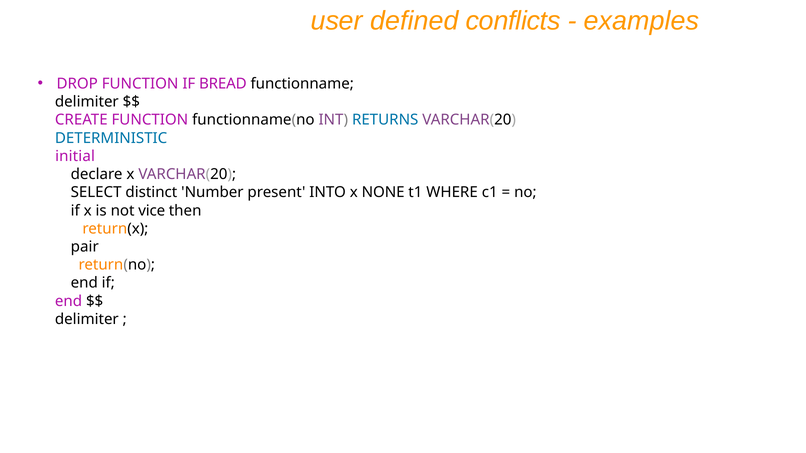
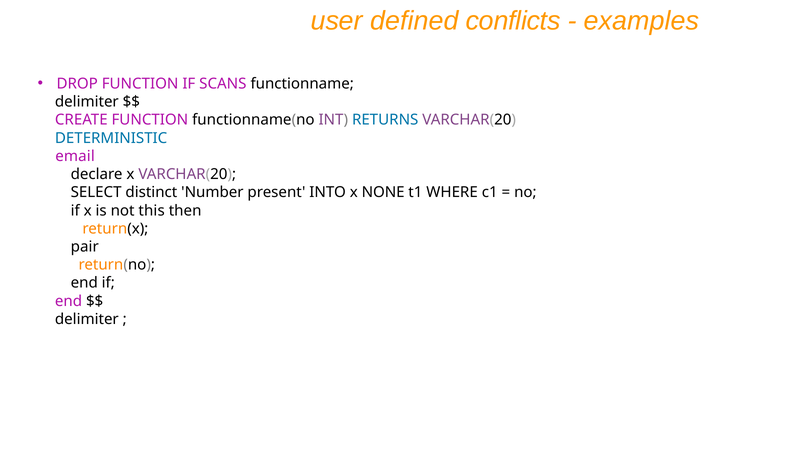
BREAD: BREAD -> SCANS (223, 84)
initial: initial -> email (75, 156)
vice: vice -> this (152, 211)
